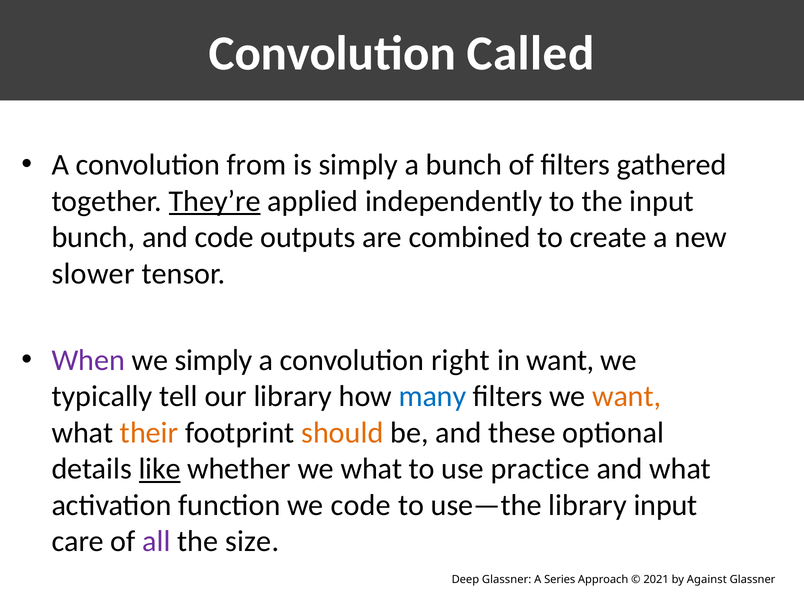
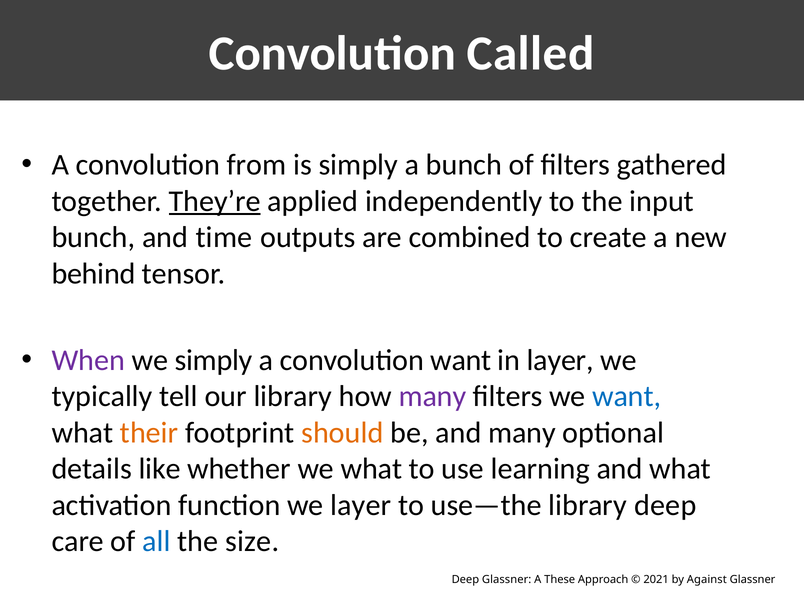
and code: code -> time (224, 237)
slower: slower -> behind (94, 274)
convolution right: right -> want (461, 360)
in want: want -> layer (560, 360)
many colour: blue -> purple (432, 397)
want colour: orange -> blue (627, 397)
and these: these -> many (522, 433)
like underline: present -> none (160, 469)
practice: practice -> learning (540, 469)
we code: code -> layer (361, 505)
library input: input -> deep (665, 505)
all colour: purple -> blue (156, 541)
Series: Series -> These (560, 580)
